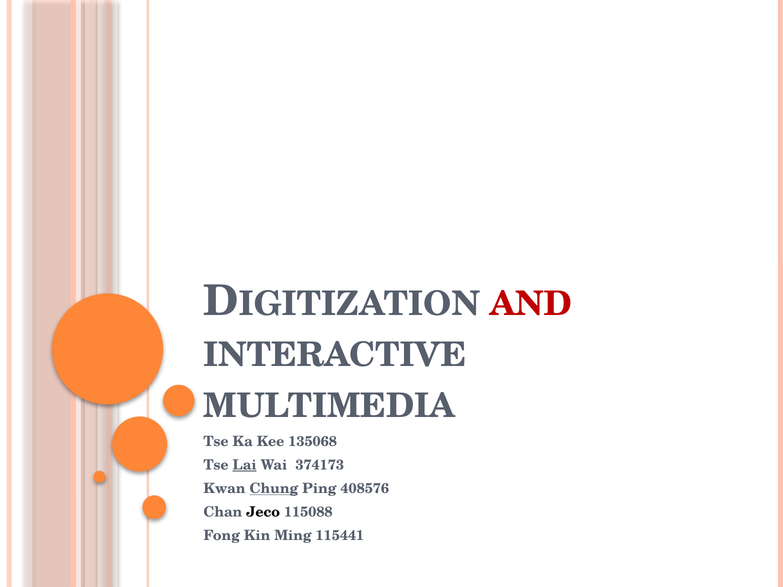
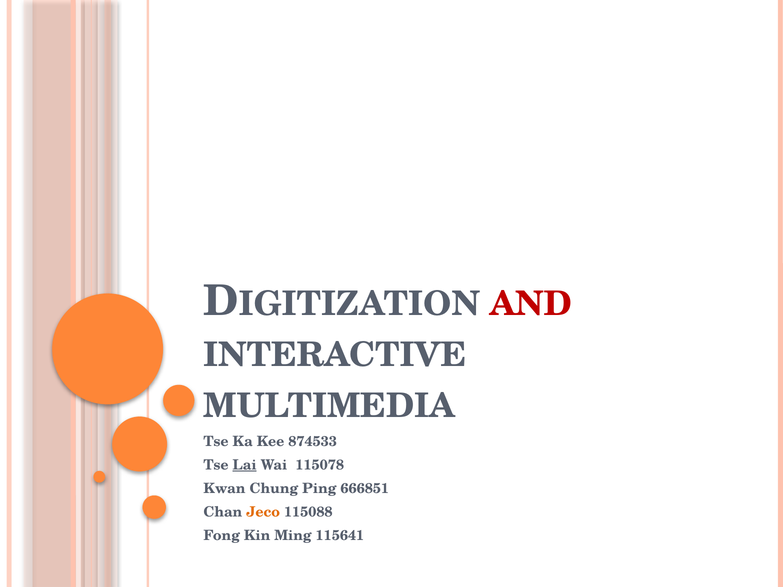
135068: 135068 -> 874533 (313, 442)
374173: 374173 -> 115078 (320, 465)
Chung underline: present -> none (274, 489)
408576: 408576 -> 666851 (365, 489)
Jeco colour: black -> orange (263, 512)
115441: 115441 -> 115641 (340, 536)
